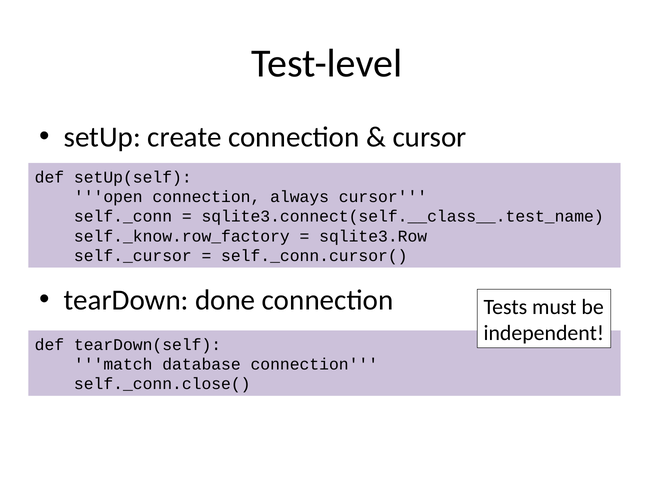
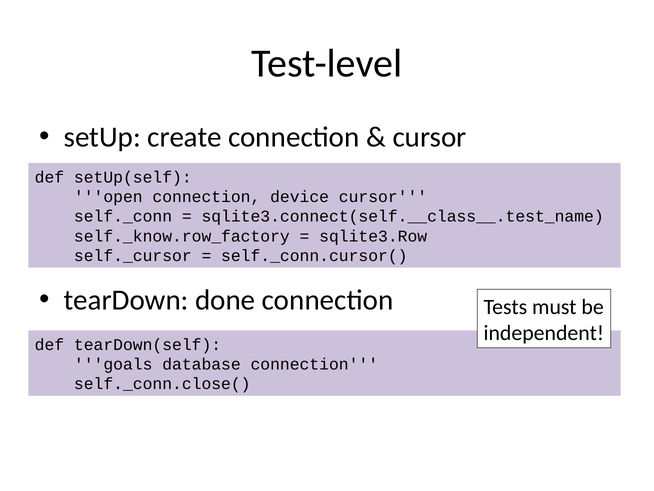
always: always -> device (300, 197)
match: match -> goals (113, 364)
